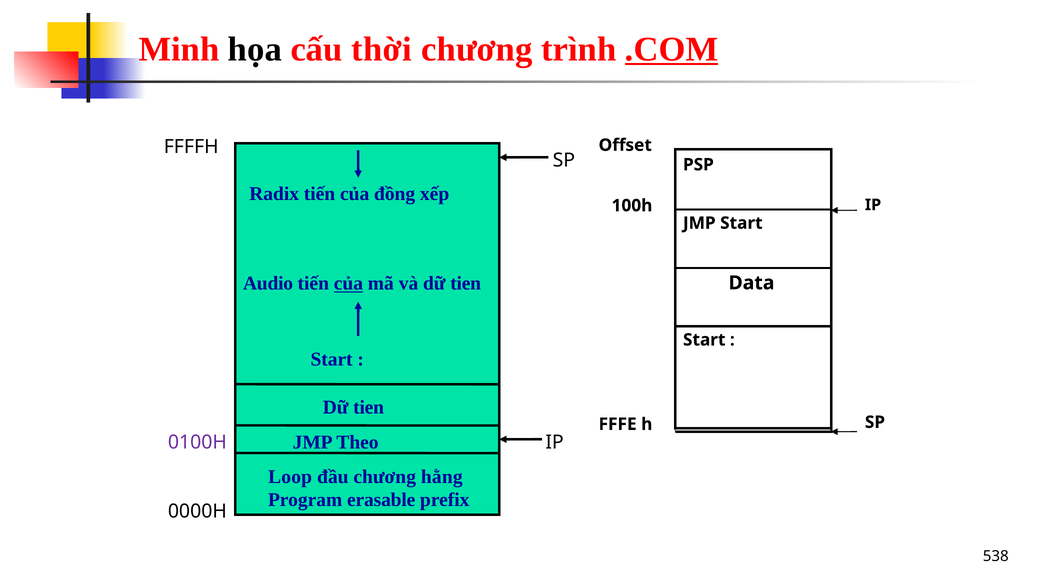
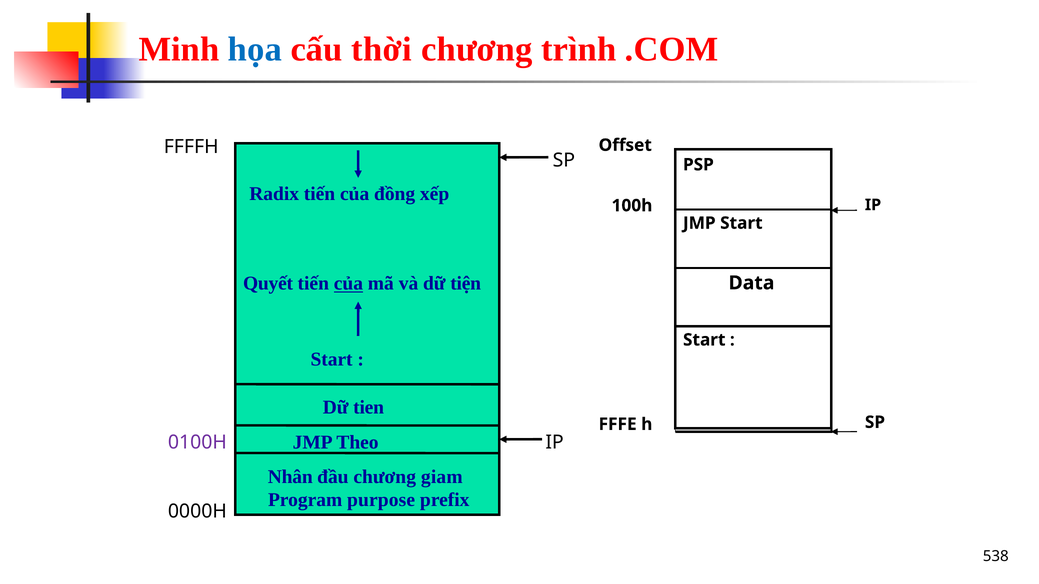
họa colour: black -> blue (255, 49)
.COM underline: present -> none (672, 49)
Audio: Audio -> Quyết (268, 284)
và dữ tien: tien -> tiện (466, 284)
Loop: Loop -> Nhân (290, 477)
hằng: hằng -> giam (442, 477)
erasable: erasable -> purpose (381, 500)
